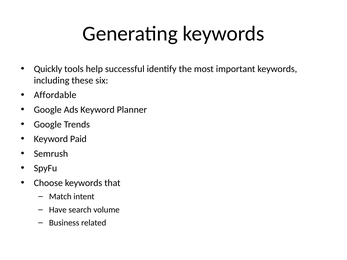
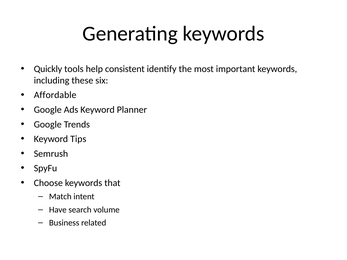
successful: successful -> consistent (125, 69)
Paid: Paid -> Tips (78, 139)
